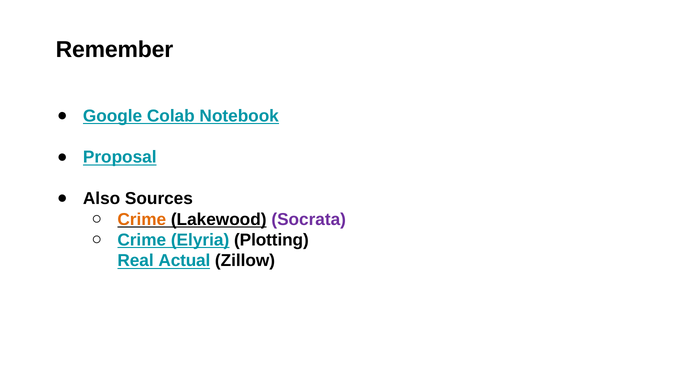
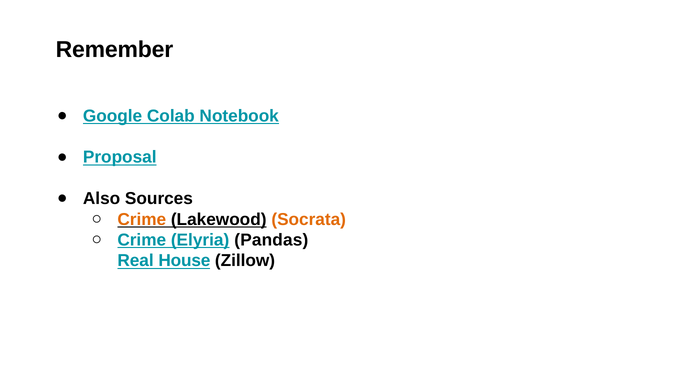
Socrata colour: purple -> orange (309, 219)
Plotting: Plotting -> Pandas (271, 240)
Actual: Actual -> House (184, 260)
